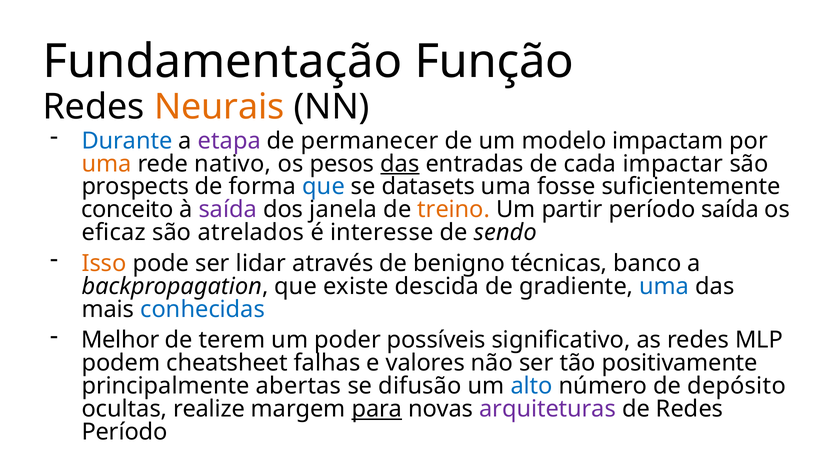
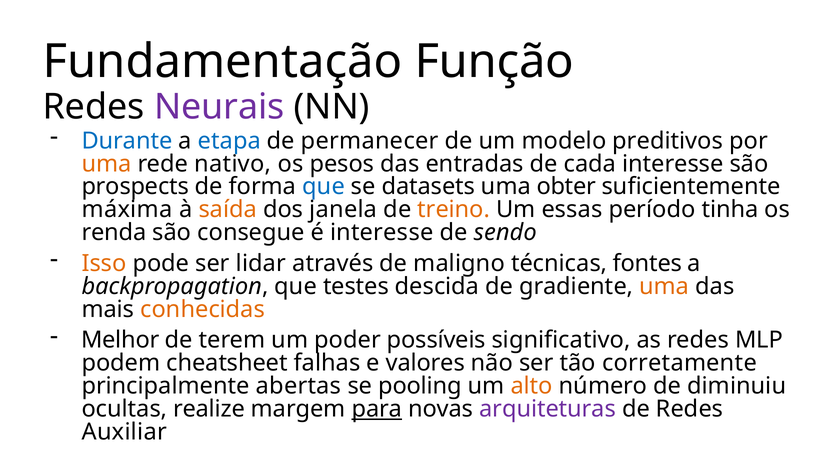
Neurais colour: orange -> purple (219, 107)
etapa colour: purple -> blue (229, 141)
impactam: impactam -> preditivos (668, 141)
das underline: present -> none (400, 164)
cada impactar: impactar -> interesse (673, 164)
fosse: fosse -> obter (566, 187)
conceito: conceito -> máxima (127, 210)
saída colour: purple -> orange (228, 210)
partir: partir -> essas (572, 210)
período saída: saída -> tinha (730, 210)
eficaz: eficaz -> renda (114, 233)
atrelados: atrelados -> consegue (251, 233)
benigno: benigno -> maligno (459, 264)
banco: banco -> fontes (648, 264)
existe: existe -> testes (356, 287)
uma colour: blue -> orange (664, 287)
conhecidas colour: blue -> orange (203, 310)
positivamente: positivamente -> corretamente (680, 364)
difusão: difusão -> pooling (420, 387)
alto colour: blue -> orange (532, 387)
depósito: depósito -> diminuiu (737, 387)
Período: Período -> Auxiliar (124, 433)
